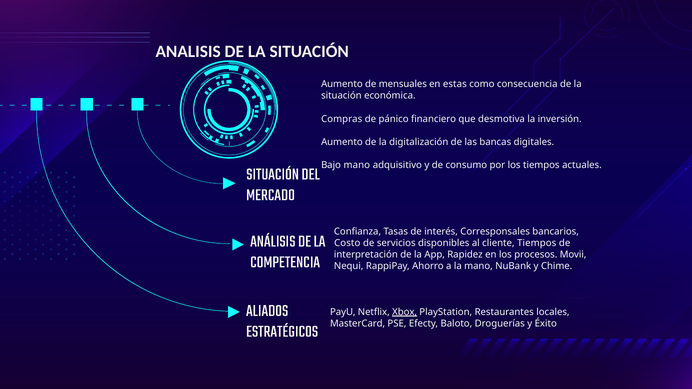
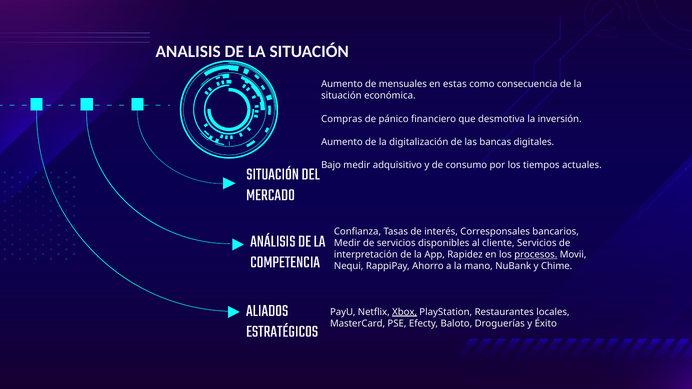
Bajo mano: mano -> medir (357, 165)
Costo: Costo -> Medir (347, 243)
cliente Tiempos: Tiempos -> Servicios (537, 243)
procesos underline: none -> present (536, 255)
